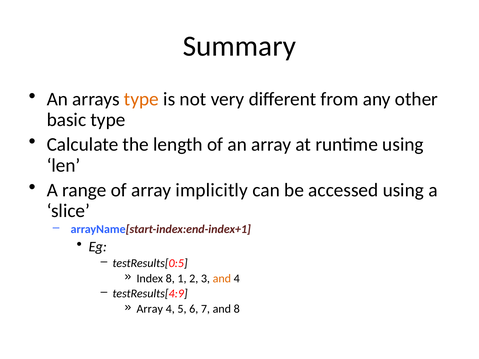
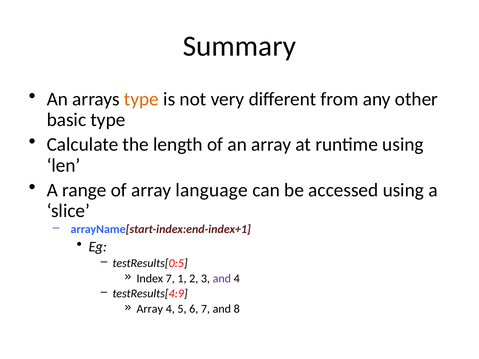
implicitly: implicitly -> language (212, 190)
Index 8: 8 -> 7 (170, 279)
and colour: orange -> purple (222, 279)
